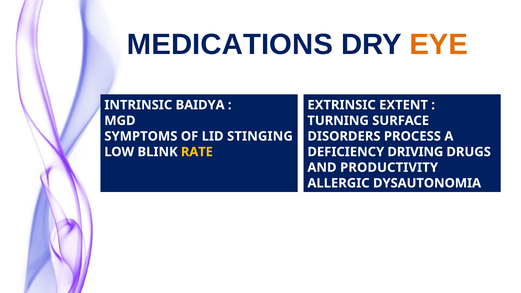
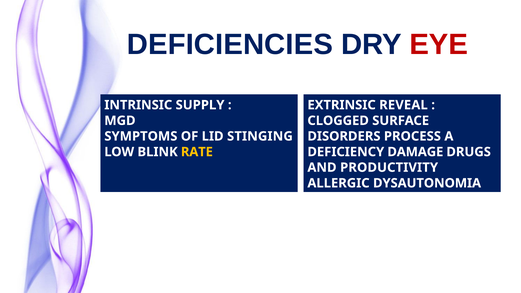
MEDICATIONS: MEDICATIONS -> DEFICIENCIES (230, 44)
EYE colour: orange -> red (439, 44)
BAIDYA: BAIDYA -> SUPPLY (200, 105)
EXTENT: EXTENT -> REVEAL (403, 105)
TURNING: TURNING -> CLOGGED (338, 121)
DRIVING: DRIVING -> DAMAGE (415, 152)
